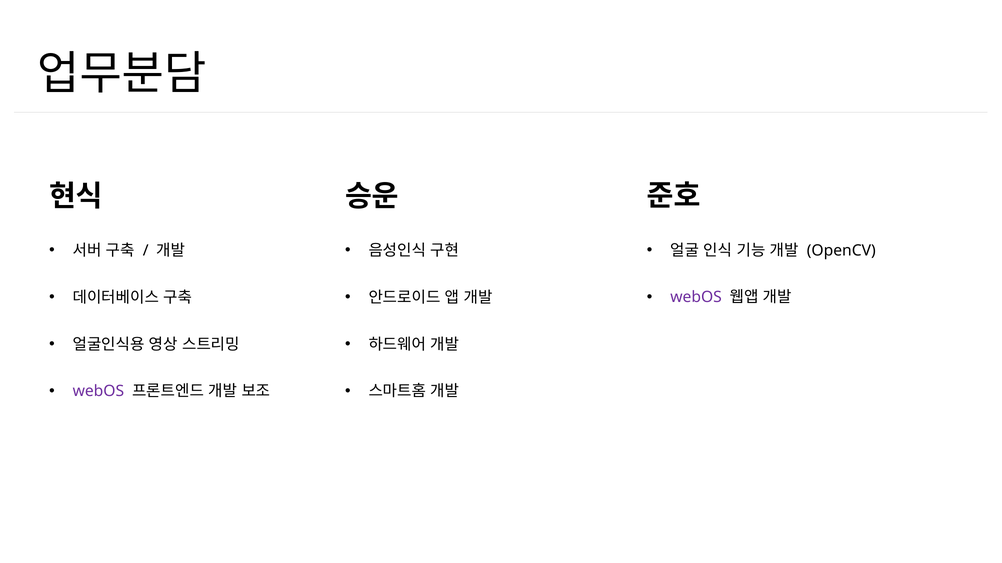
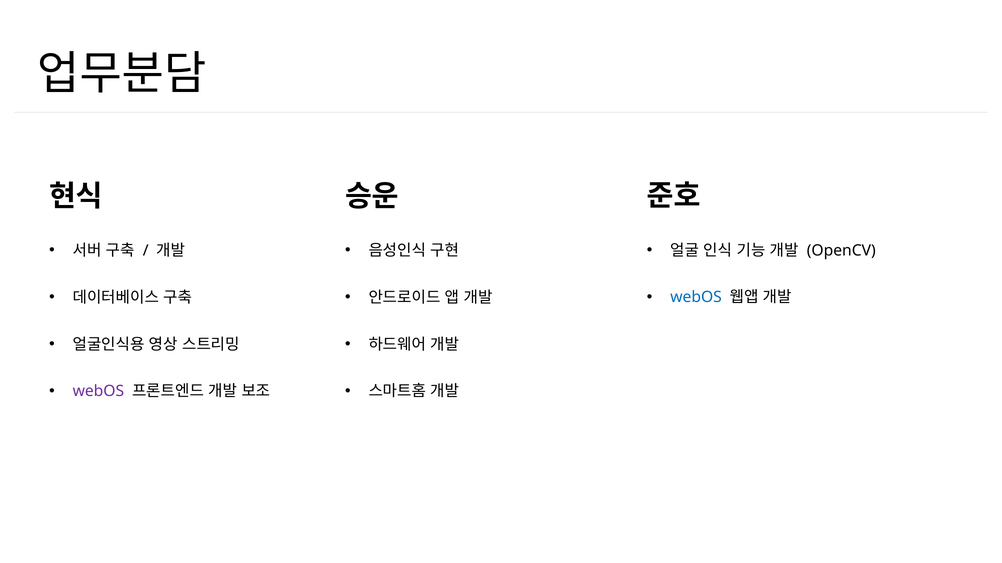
webOS colour: purple -> blue (696, 298)
